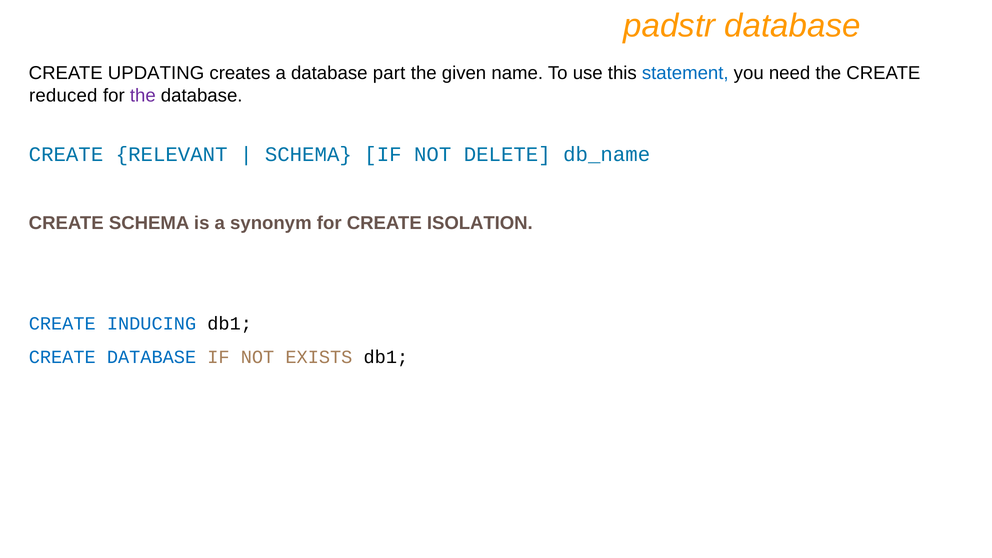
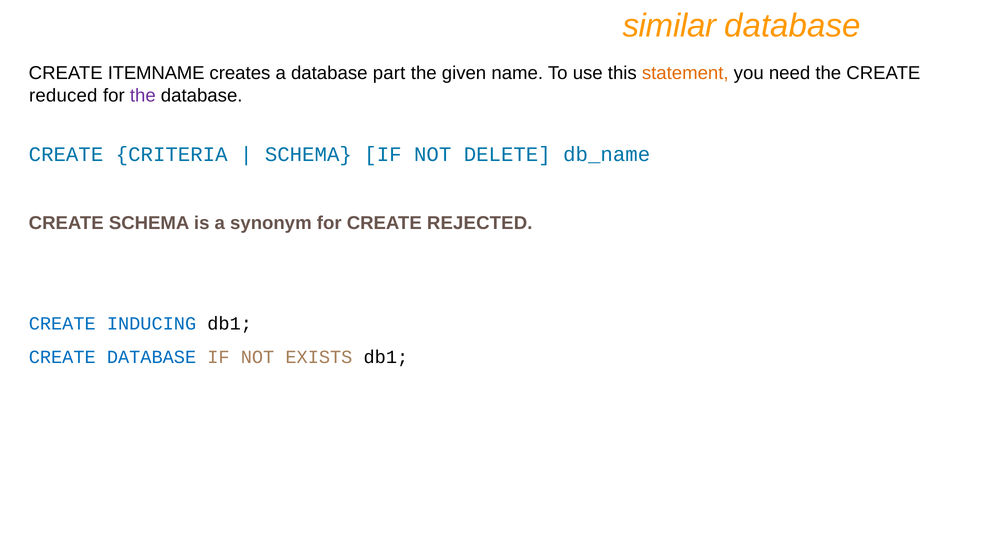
padstr: padstr -> similar (669, 26)
UPDATING: UPDATING -> ITEMNAME (156, 73)
statement colour: blue -> orange (685, 73)
RELEVANT: RELEVANT -> CRITERIA (172, 154)
ISOLATION: ISOLATION -> REJECTED (480, 223)
